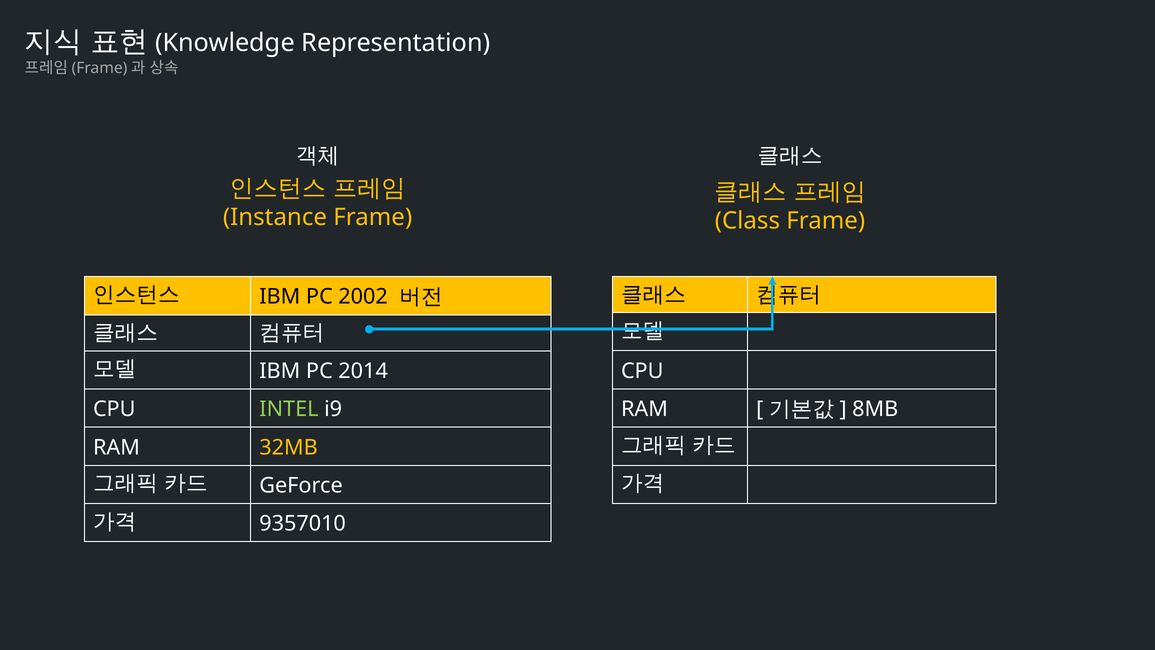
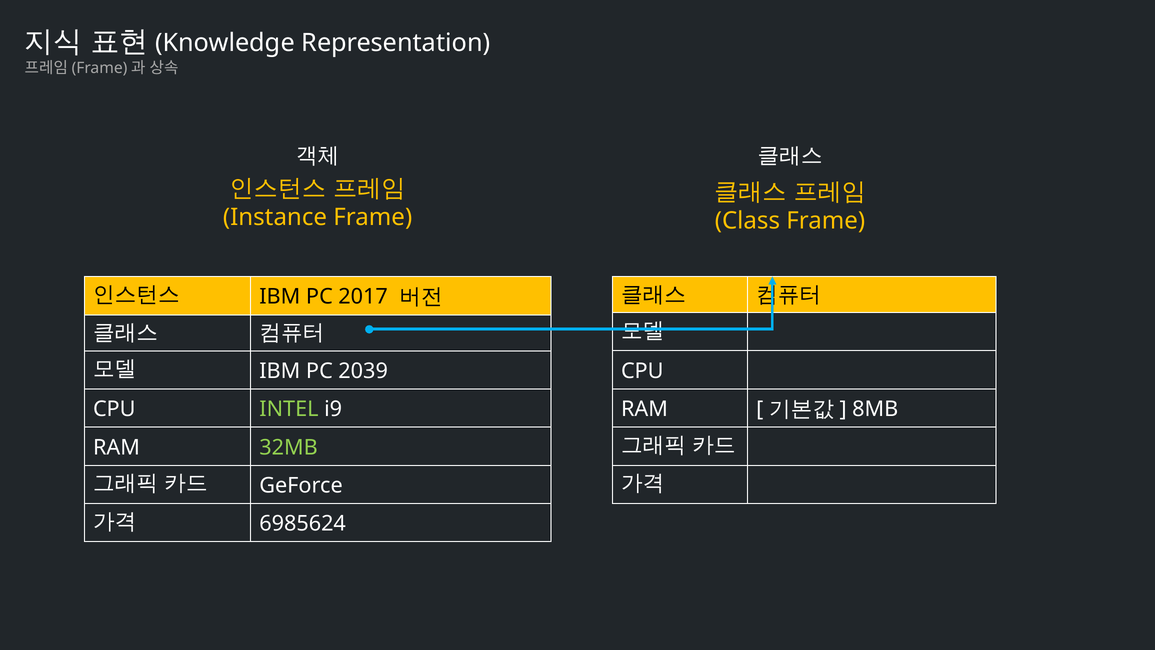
2002: 2002 -> 2017 (363, 297)
2014: 2014 -> 2039 (363, 371)
32MB colour: yellow -> light green (289, 447)
9357010: 9357010 -> 6985624 (303, 524)
